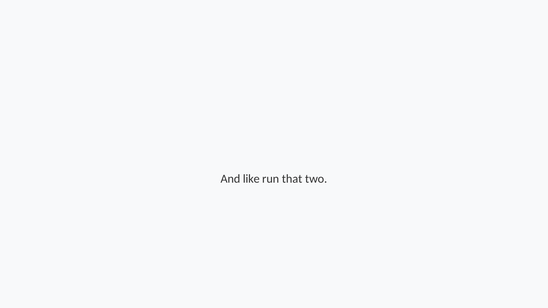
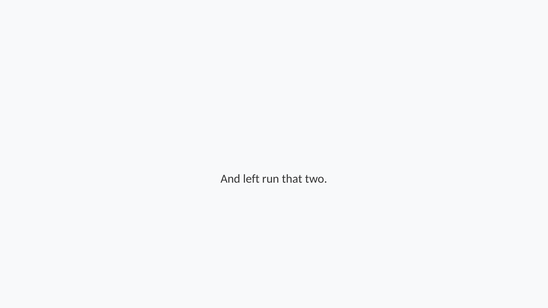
like: like -> left (251, 179)
